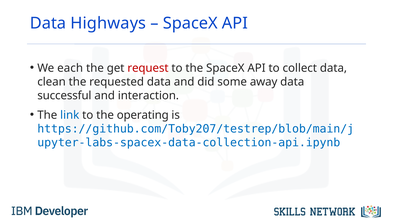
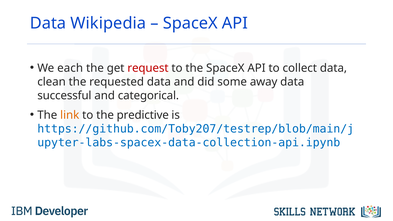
Highways: Highways -> Wikipedia (108, 23)
interaction: interaction -> categorical (148, 96)
link colour: blue -> orange (70, 115)
operating: operating -> predictive (143, 115)
